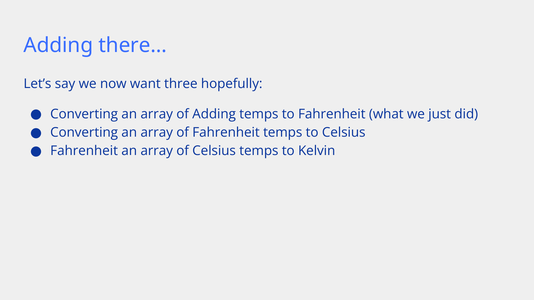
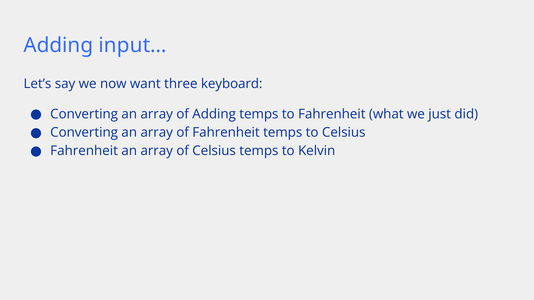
there…: there… -> input… (133, 45)
hopefully: hopefully -> keyboard (232, 84)
